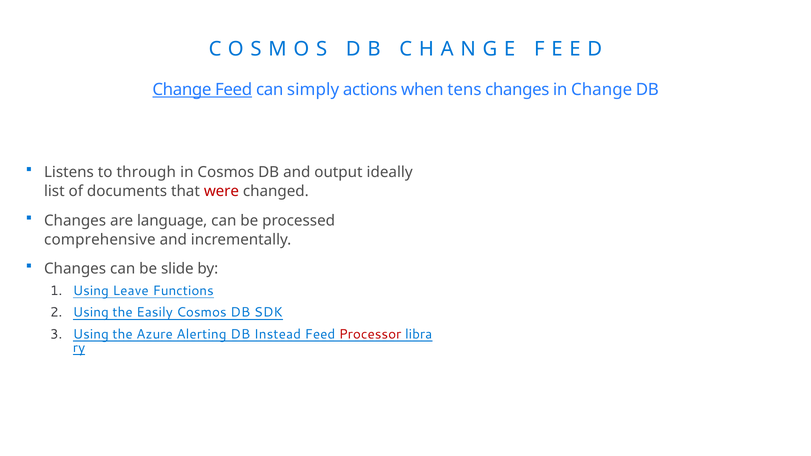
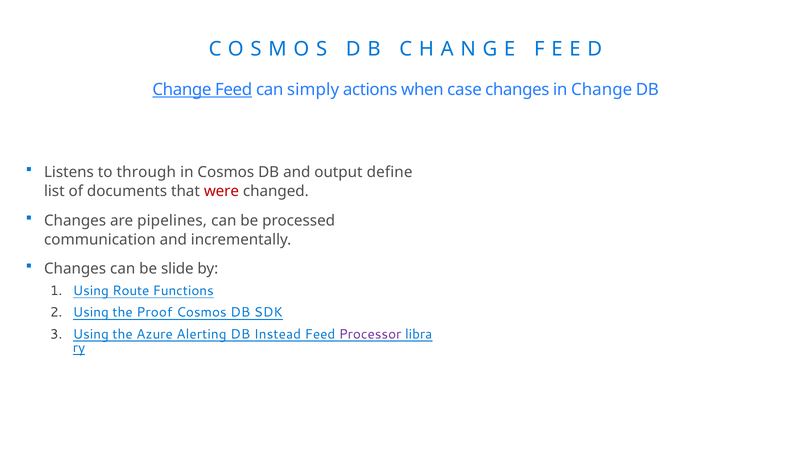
tens: tens -> case (465, 89)
ideally: ideally -> define (390, 172)
language: language -> pipelines (172, 221)
comprehensive: comprehensive -> communication (100, 240)
Leave: Leave -> Route (131, 291)
Easily: Easily -> Proof (154, 313)
Processor colour: red -> purple (370, 334)
